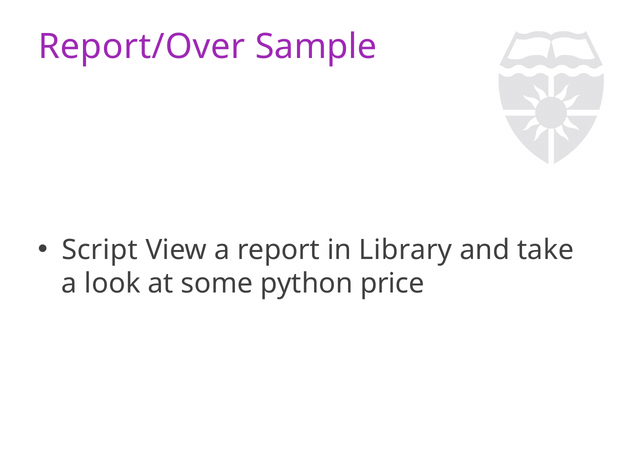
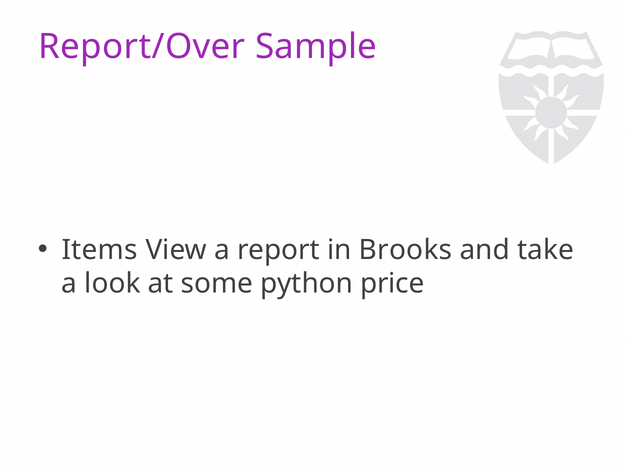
Script: Script -> Items (100, 250)
Library: Library -> Brooks (406, 250)
